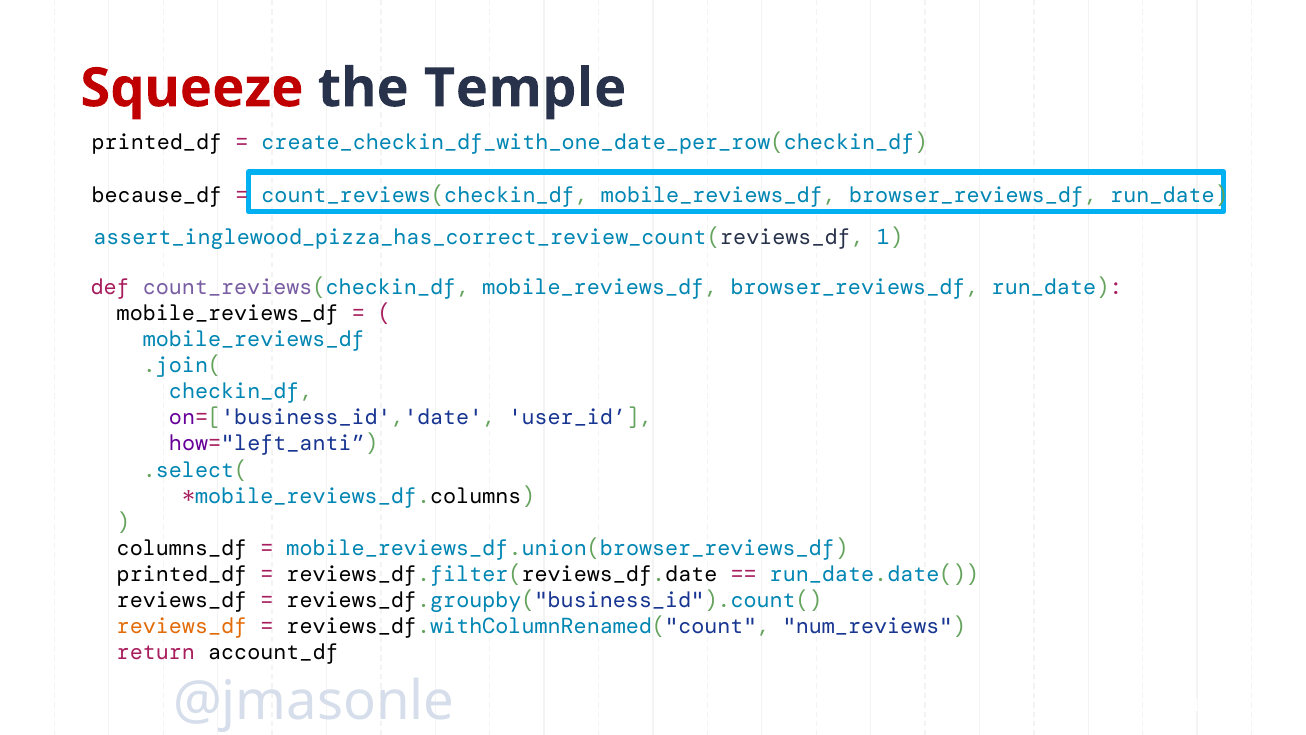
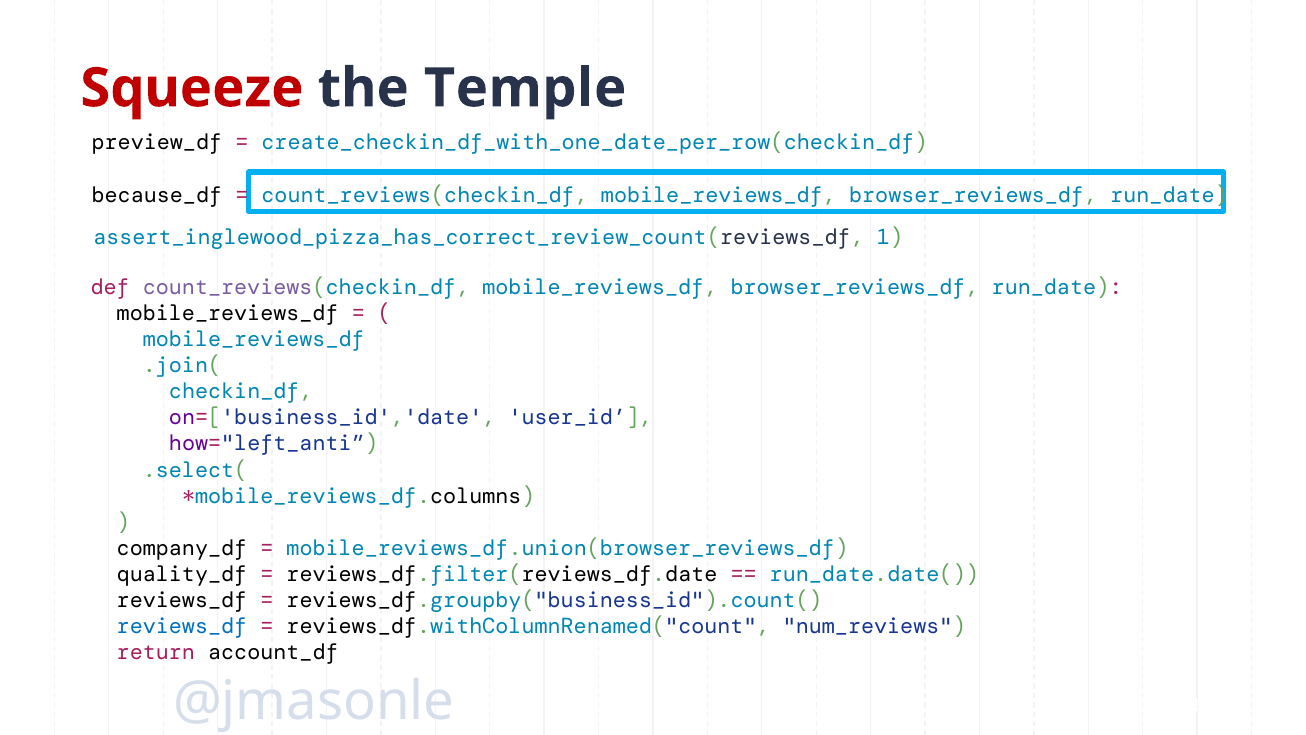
printed_df: printed_df -> preview_df (157, 143)
columns_df: columns_df -> company_df (182, 548)
printed_df: printed_df -> quality_df (182, 574)
reviews_df colour: orange -> blue (182, 626)
